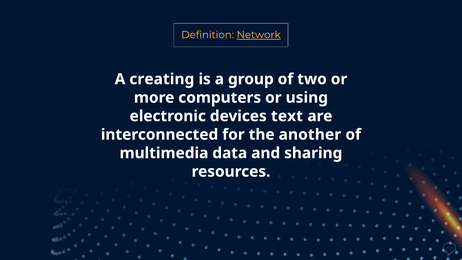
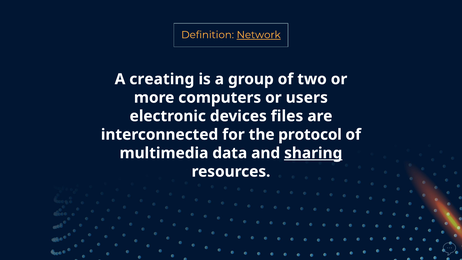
using: using -> users (307, 98)
text: text -> files (287, 116)
another: another -> protocol (310, 135)
sharing underline: none -> present (313, 153)
